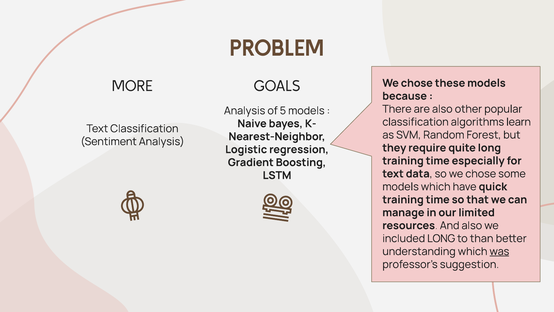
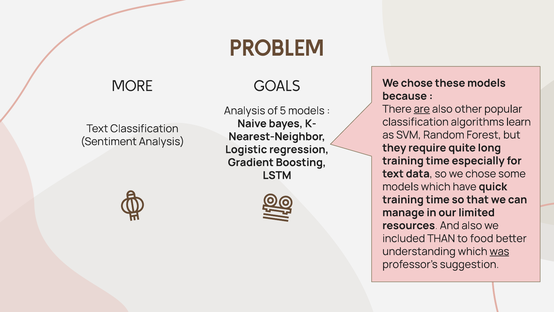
are underline: none -> present (422, 109)
included LONG: LONG -> THAN (441, 238)
to than: than -> food (482, 238)
